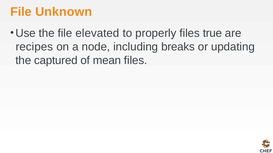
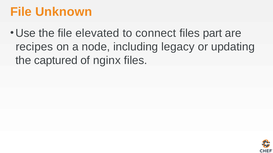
properly: properly -> connect (156, 33)
true: true -> part (212, 33)
breaks: breaks -> legacy (178, 47)
mean: mean -> nginx (107, 61)
